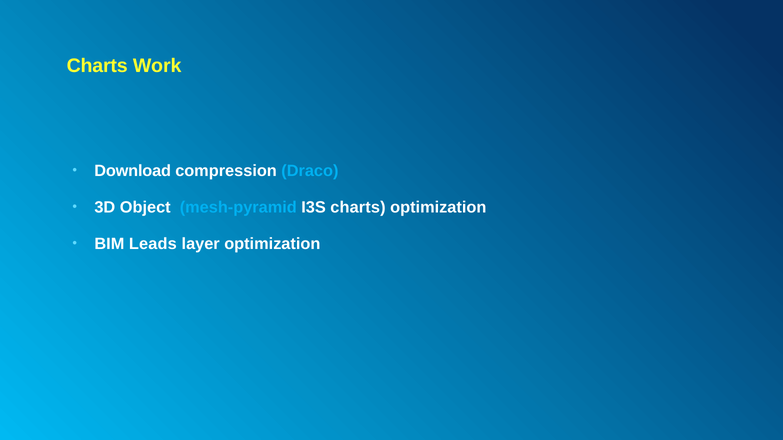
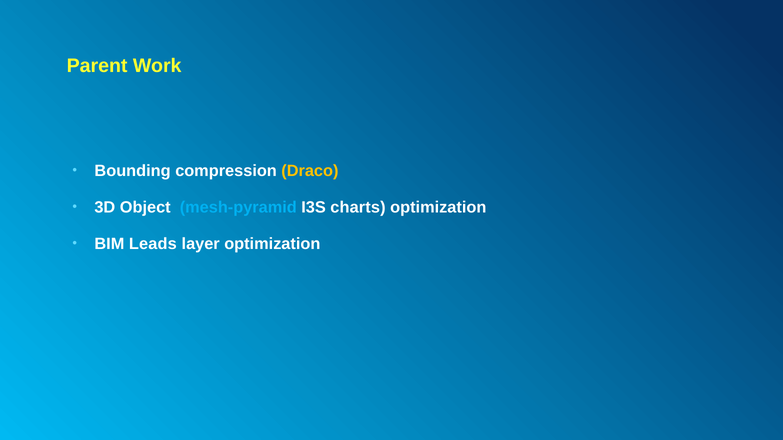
Charts: Charts -> Parent (97, 66)
Download: Download -> Bounding (133, 171)
Draco colour: light blue -> yellow (310, 171)
